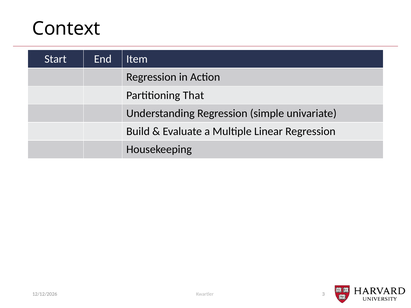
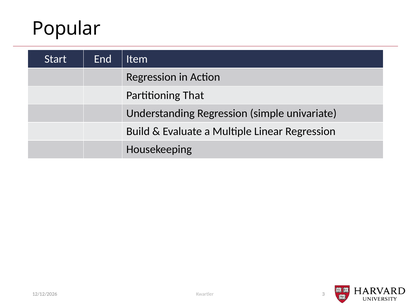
Context: Context -> Popular (66, 28)
